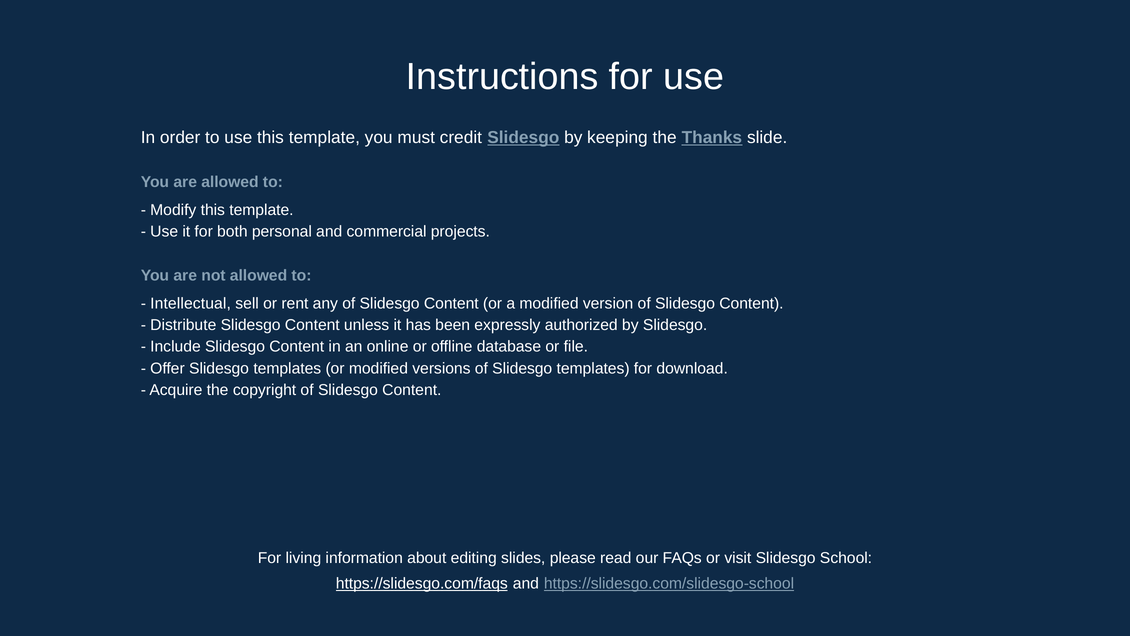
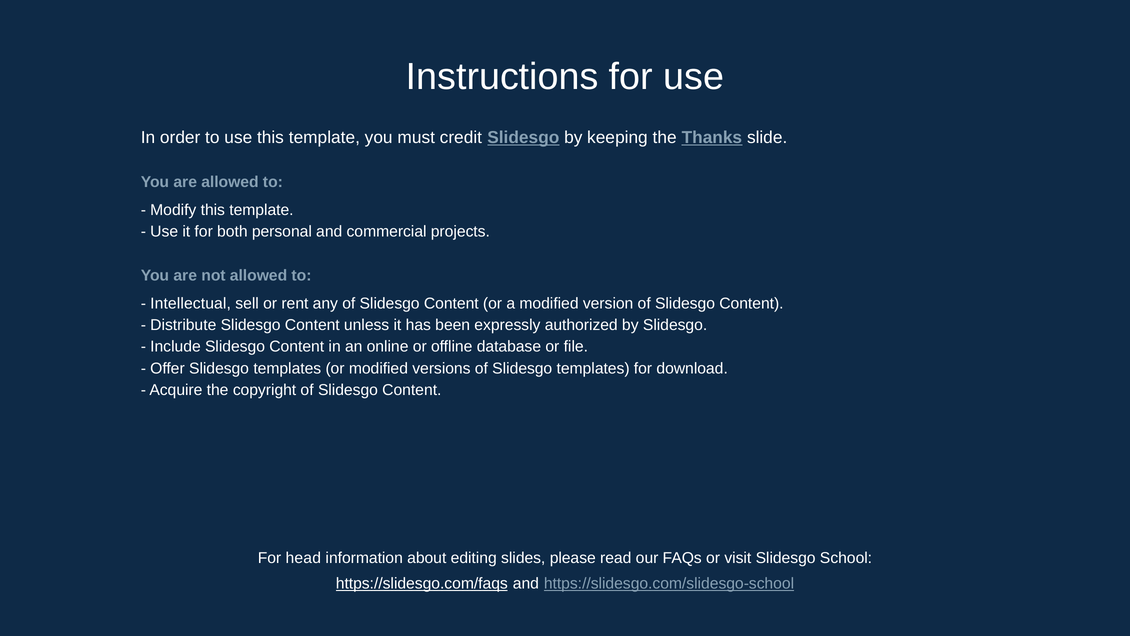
living: living -> head (303, 558)
